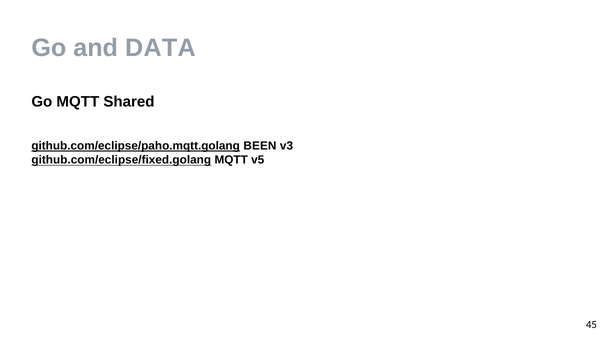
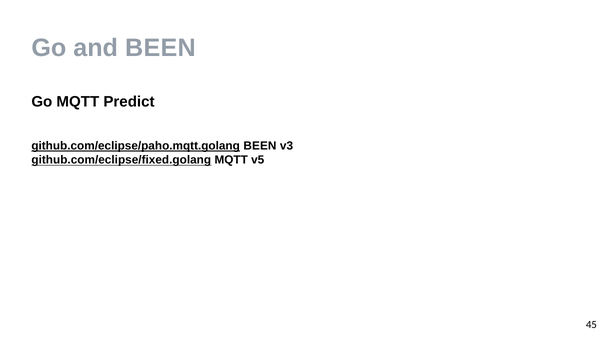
and DATA: DATA -> BEEN (160, 48)
Shared: Shared -> Predict (129, 102)
